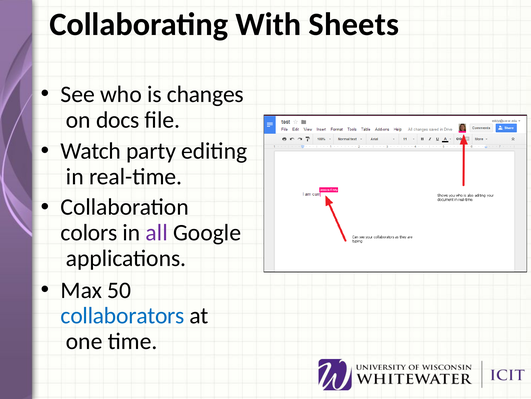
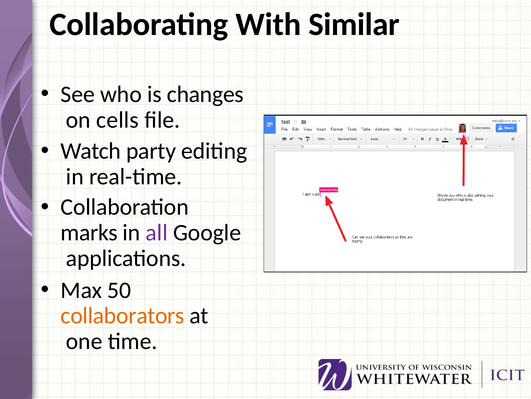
Sheets: Sheets -> Similar (354, 24)
docs: docs -> cells (118, 120)
colors: colors -> marks (89, 232)
collaborators colour: blue -> orange (123, 315)
